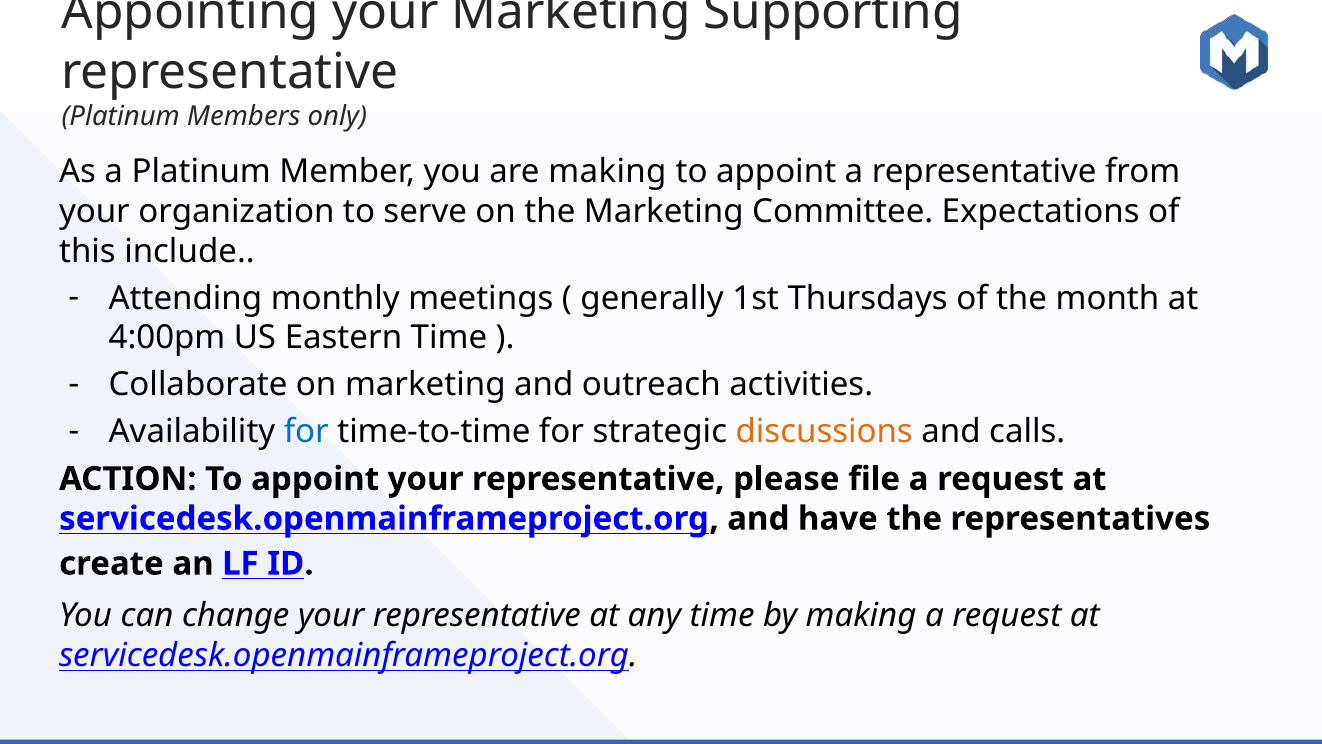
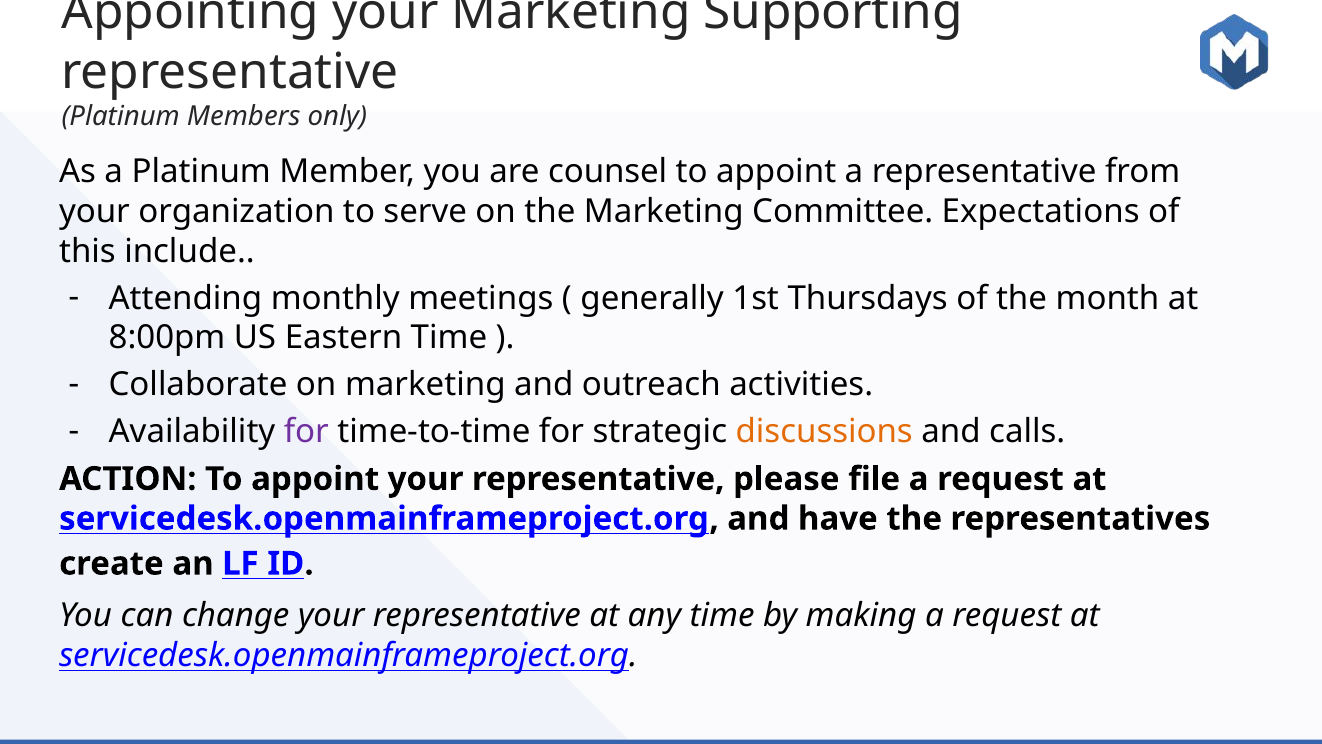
are making: making -> counsel (608, 172)
4:00pm: 4:00pm -> 8:00pm (167, 338)
for colour: blue -> purple (306, 432)
